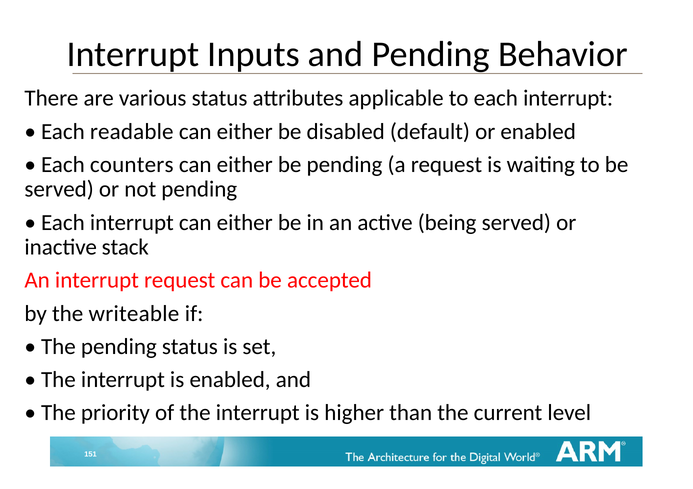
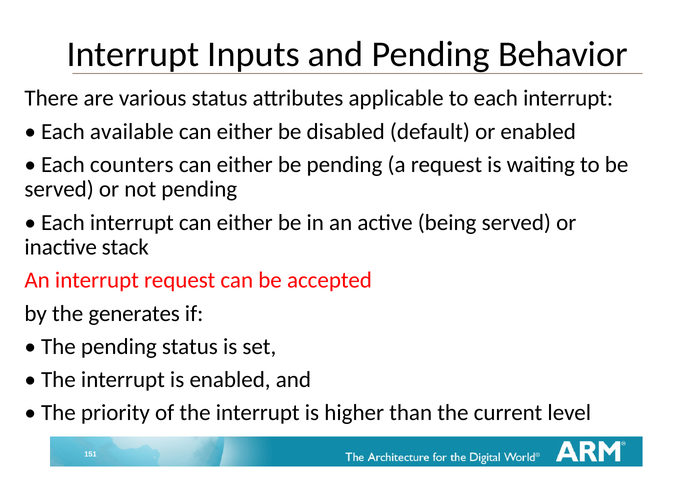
readable: readable -> available (132, 132)
writeable: writeable -> generates (134, 314)
